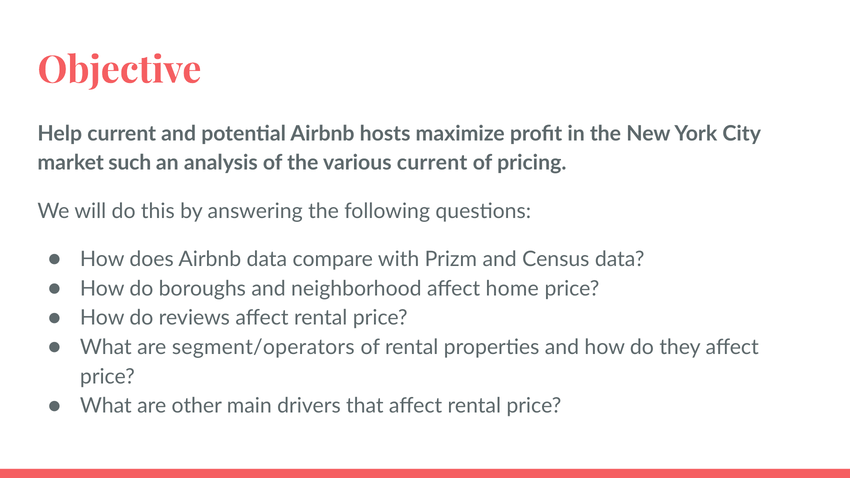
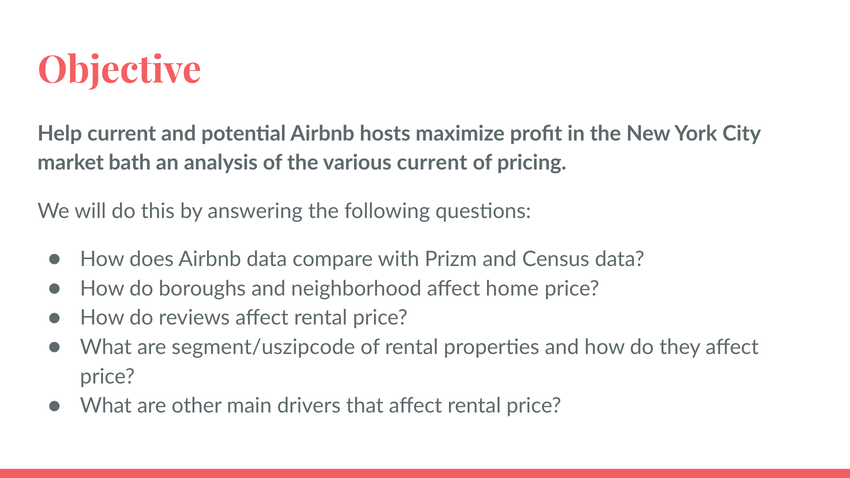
such: such -> bath (130, 163)
segment/operators: segment/operators -> segment/uszipcode (263, 347)
